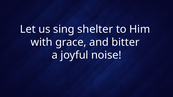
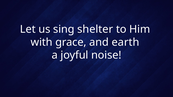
bitter: bitter -> earth (125, 42)
